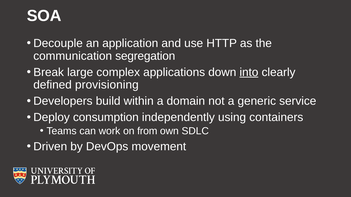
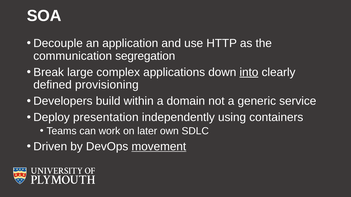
consumption: consumption -> presentation (106, 118)
from: from -> later (147, 131)
movement underline: none -> present (159, 147)
